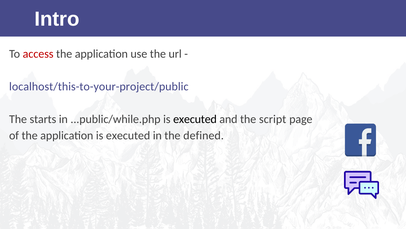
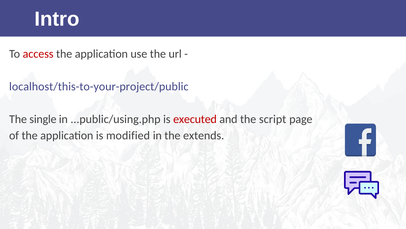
starts: starts -> single (43, 119)
...public/while.php: ...public/while.php -> ...public/using.php (115, 119)
executed colour: black -> red (195, 119)
application is executed: executed -> modified (128, 135)
defined: defined -> extends (204, 135)
